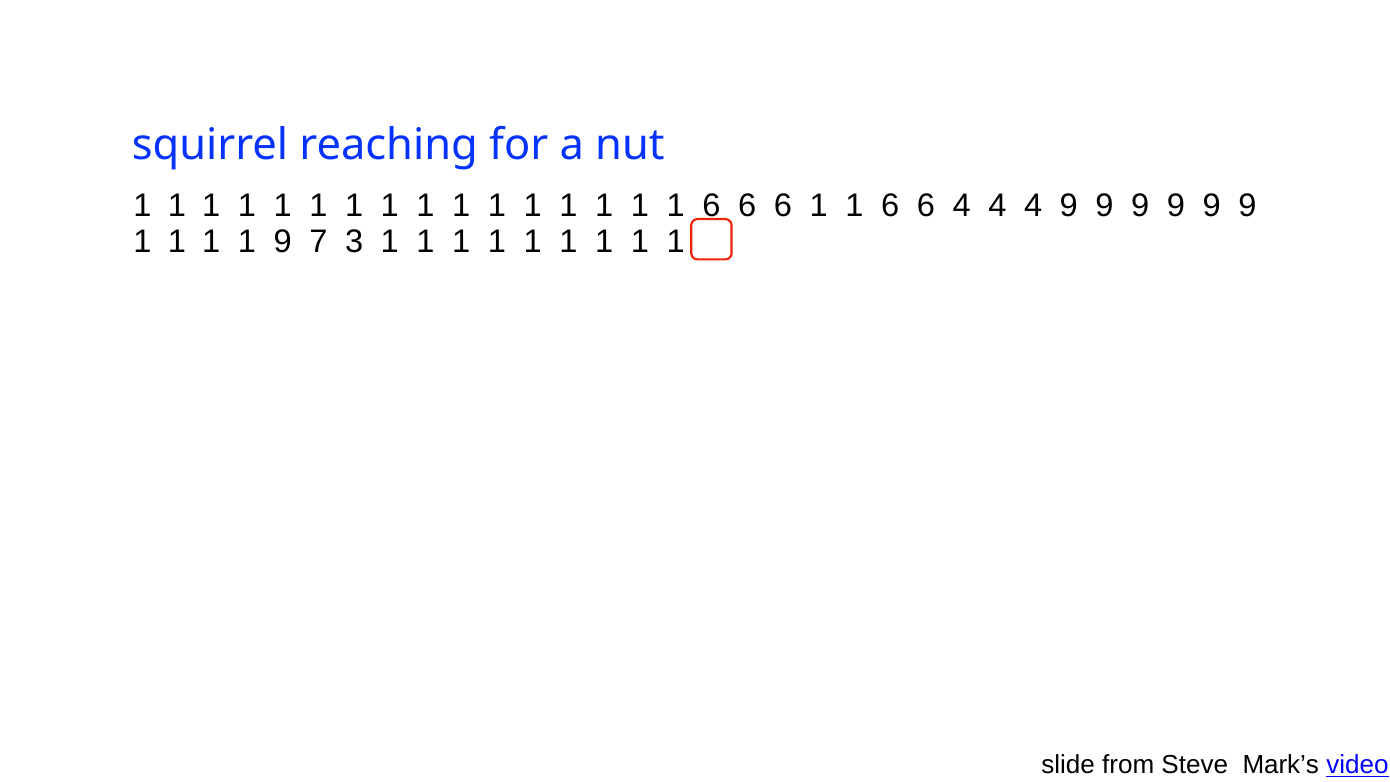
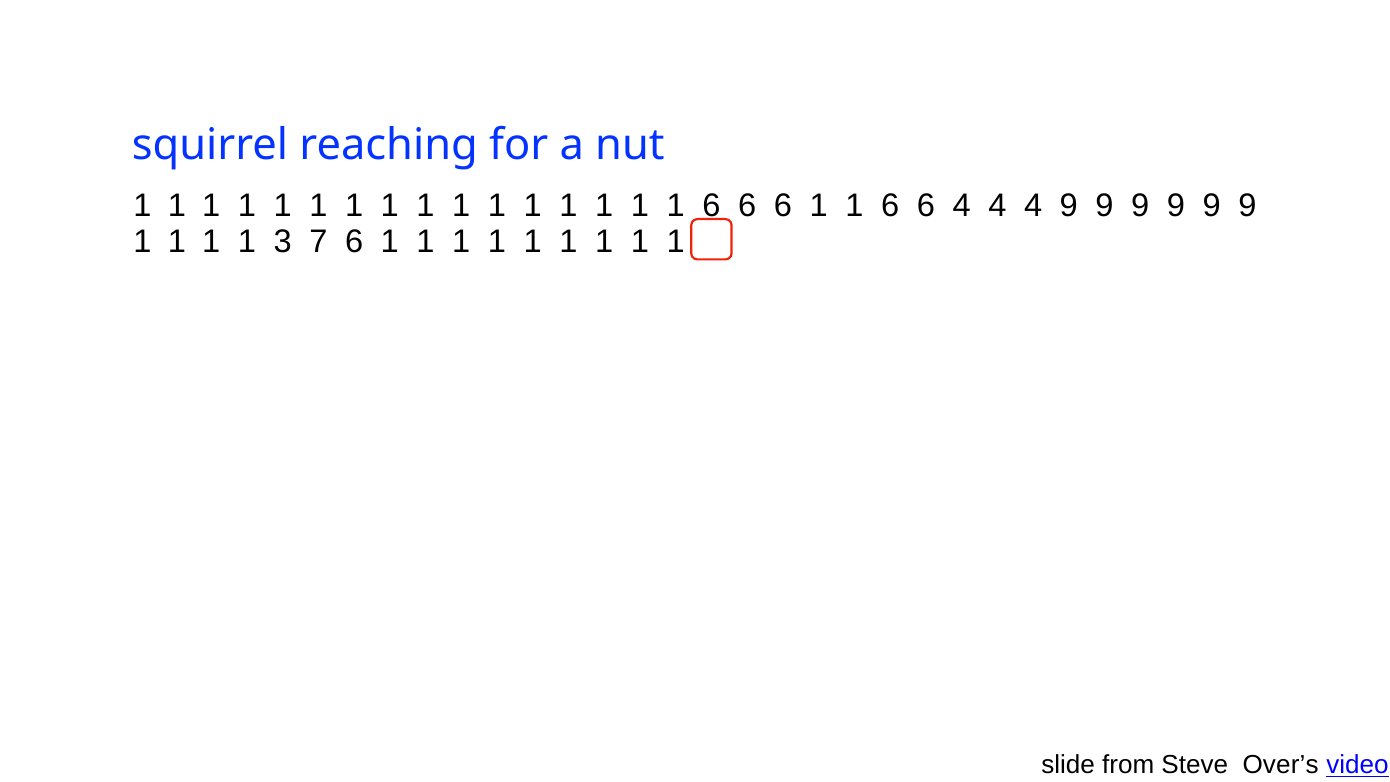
1 9: 9 -> 3 (283, 241)
7 3: 3 -> 6 (354, 241)
Mark’s: Mark’s -> Over’s (1281, 765)
